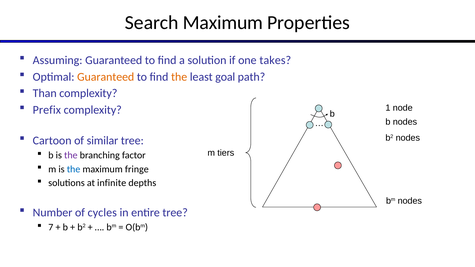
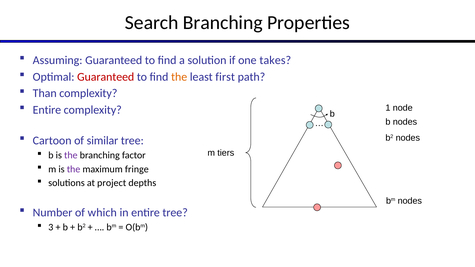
Search Maximum: Maximum -> Branching (223, 23)
Guaranteed colour: orange -> red (106, 77)
goal: goal -> first (225, 77)
Prefix: Prefix -> Entire (47, 110)
the colour: blue -> purple (74, 169)
infinite: infinite -> project (112, 183)
cycles: cycles -> which (102, 213)
7: 7 -> 3 (51, 227)
